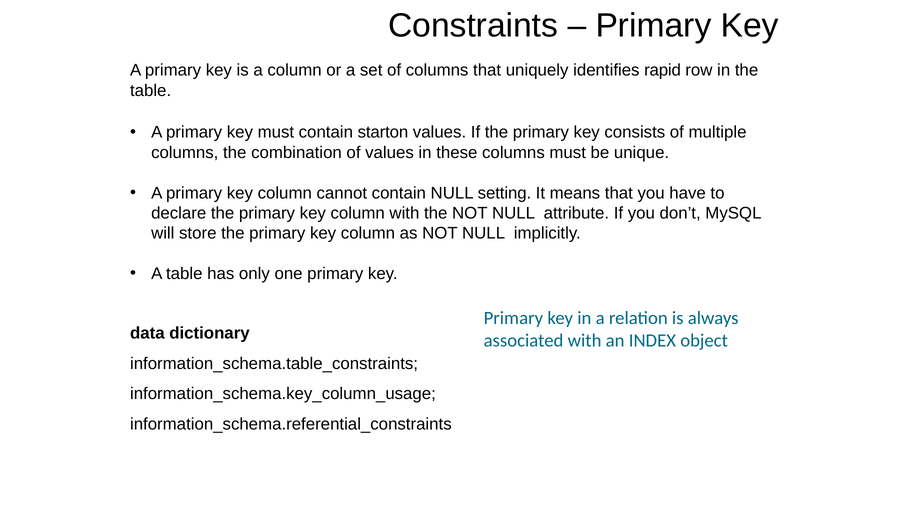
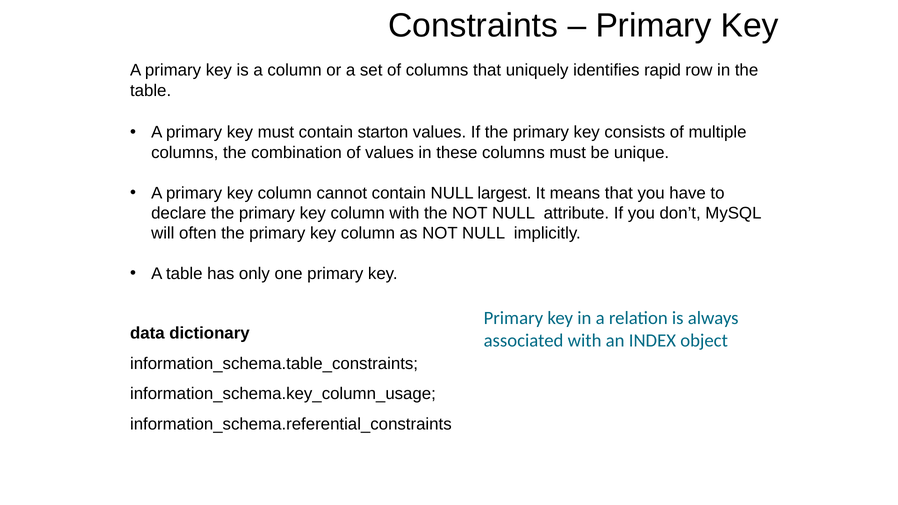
setting: setting -> largest (504, 193)
store: store -> often (198, 233)
